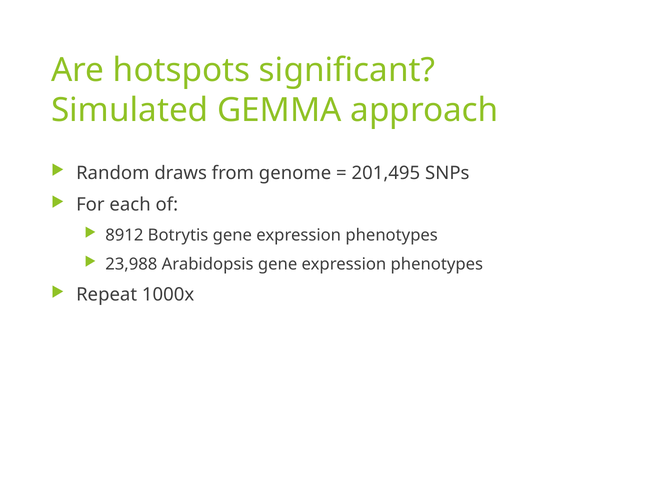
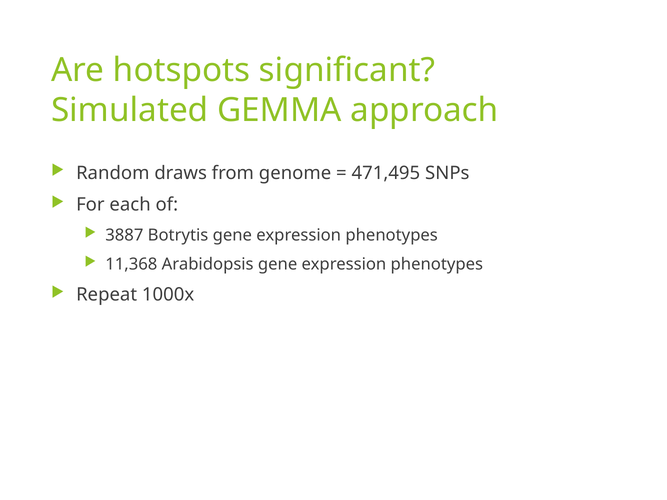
201,495: 201,495 -> 471,495 (386, 173)
8912: 8912 -> 3887 (124, 235)
23,988: 23,988 -> 11,368 (131, 264)
